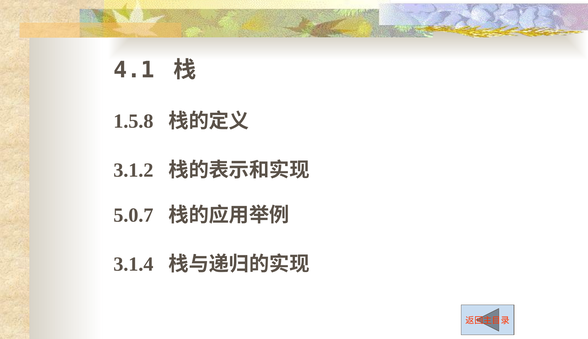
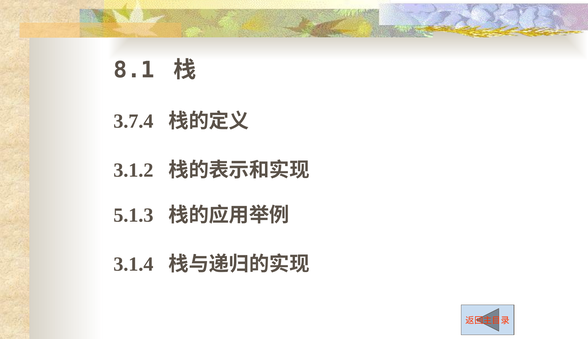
4.1: 4.1 -> 8.1 (134, 70)
1.5.8: 1.5.8 -> 3.7.4 (134, 121)
5.0.7: 5.0.7 -> 5.1.3 (134, 216)
